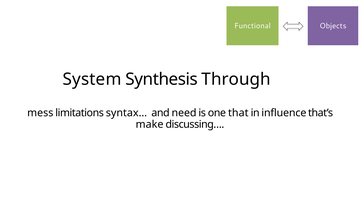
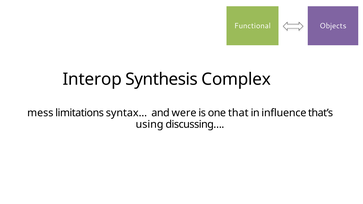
System: System -> Interop (92, 79)
Through: Through -> Complex (236, 79)
need: need -> were (184, 113)
make: make -> using (150, 124)
